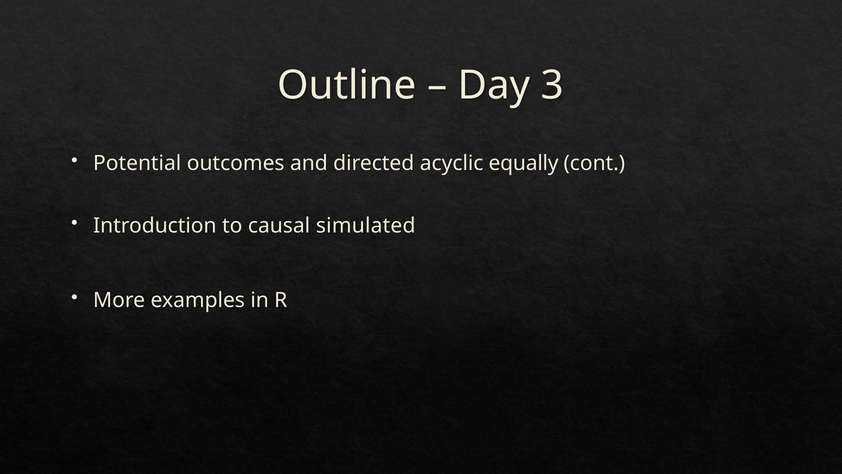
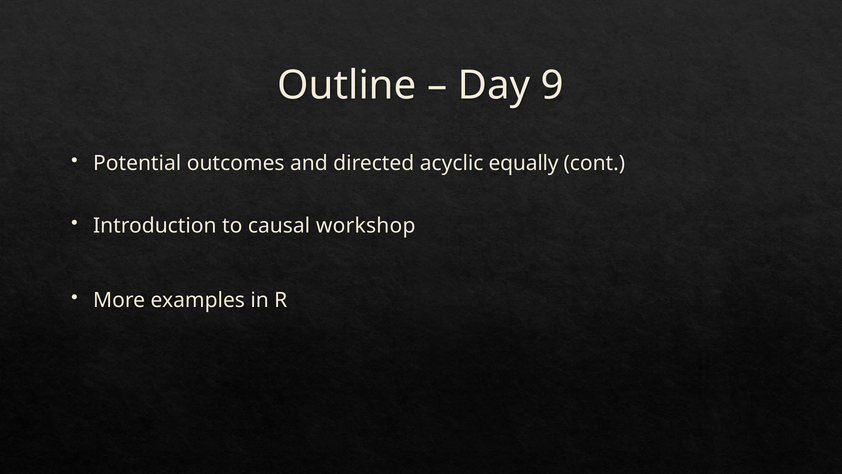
3: 3 -> 9 (552, 85)
simulated: simulated -> workshop (366, 226)
